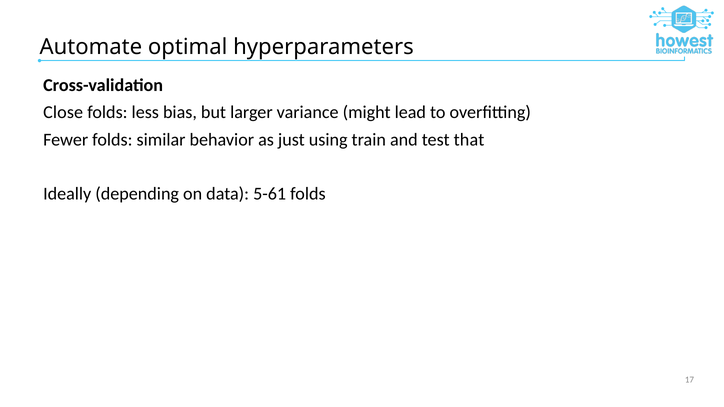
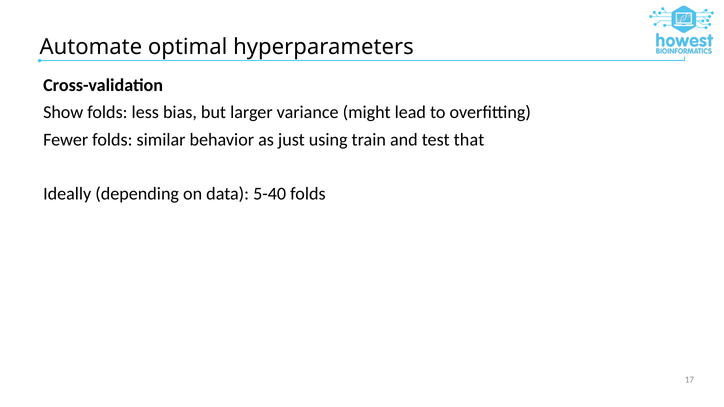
Close: Close -> Show (63, 113)
5-61: 5-61 -> 5-40 (270, 194)
